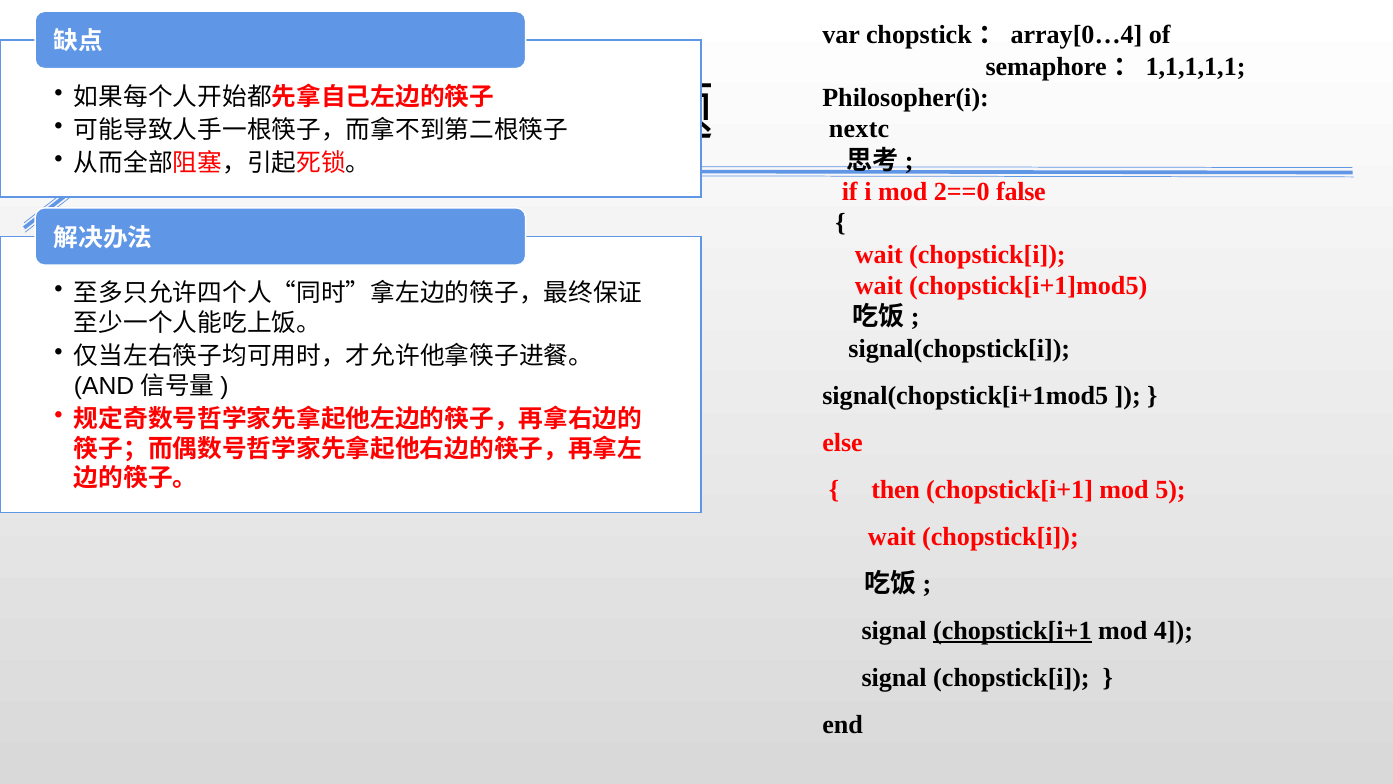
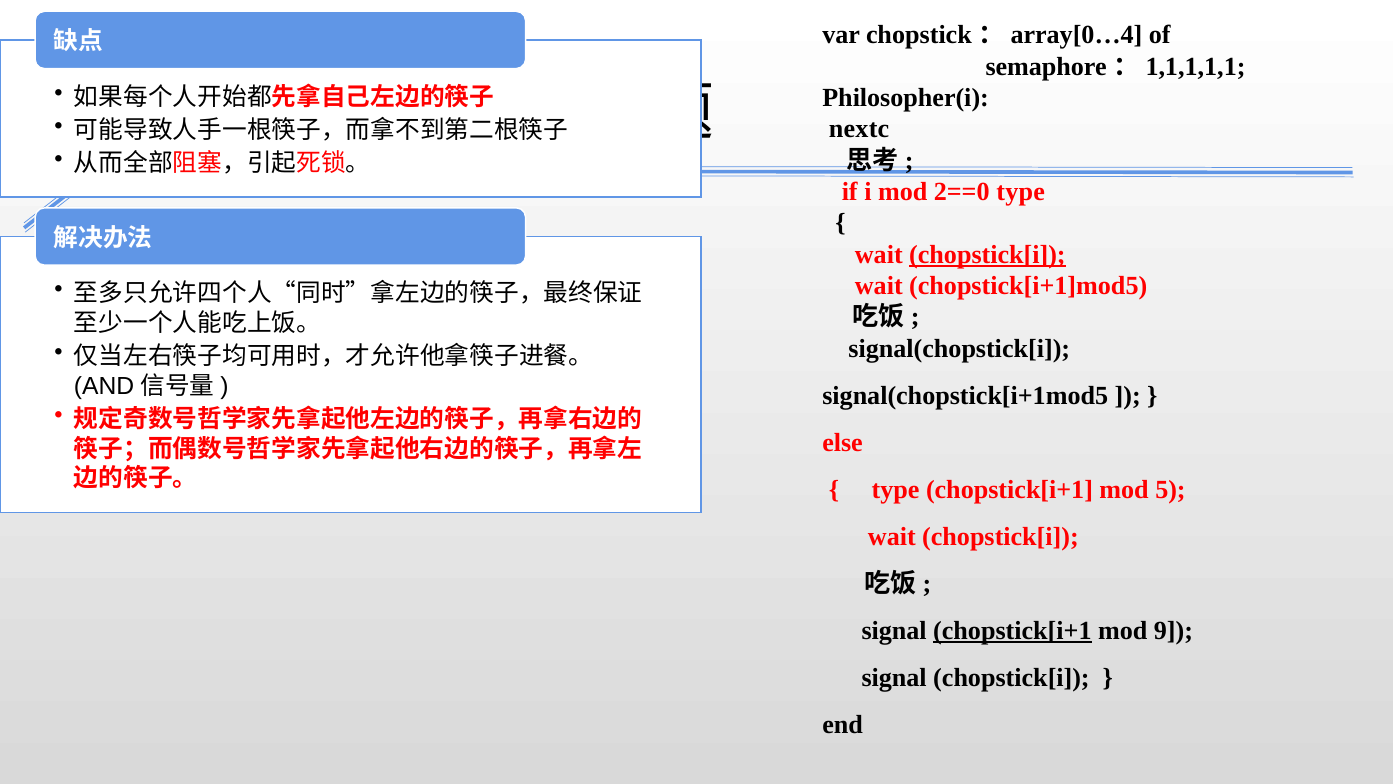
2==0 false: false -> type (1021, 192)
chopstick[i underline: none -> present (987, 254)
then: then -> type (896, 490)
4: 4 -> 9 (1173, 631)
